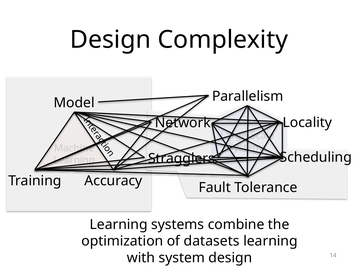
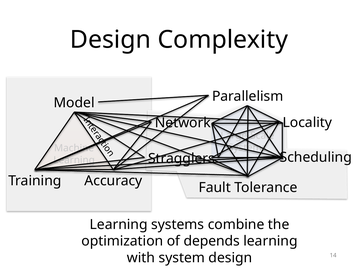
datasets: datasets -> depends (212, 242)
